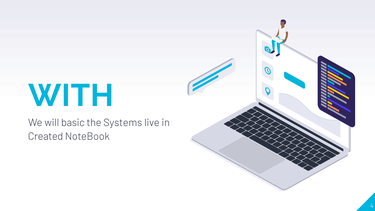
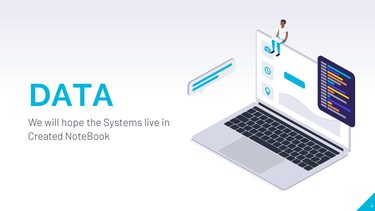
WITH: WITH -> DATA (71, 96)
basic: basic -> hope (73, 123)
